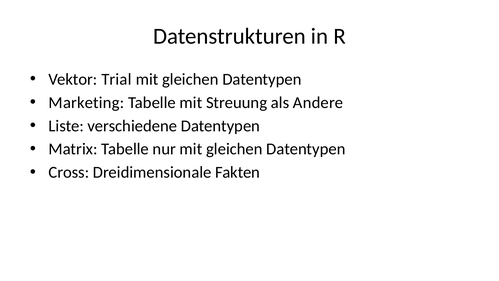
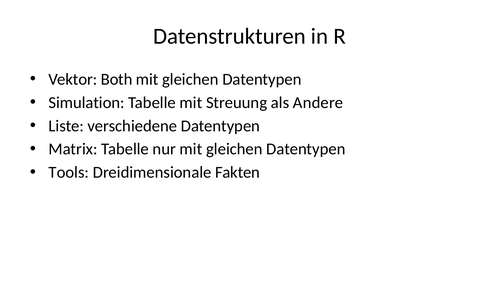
Trial: Trial -> Both (117, 79)
Marketing: Marketing -> Simulation (87, 102)
Cross: Cross -> Tools (69, 172)
